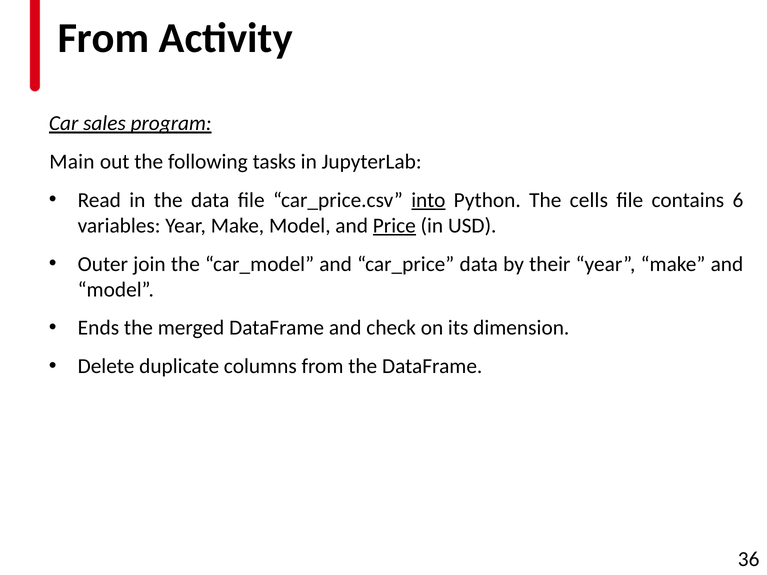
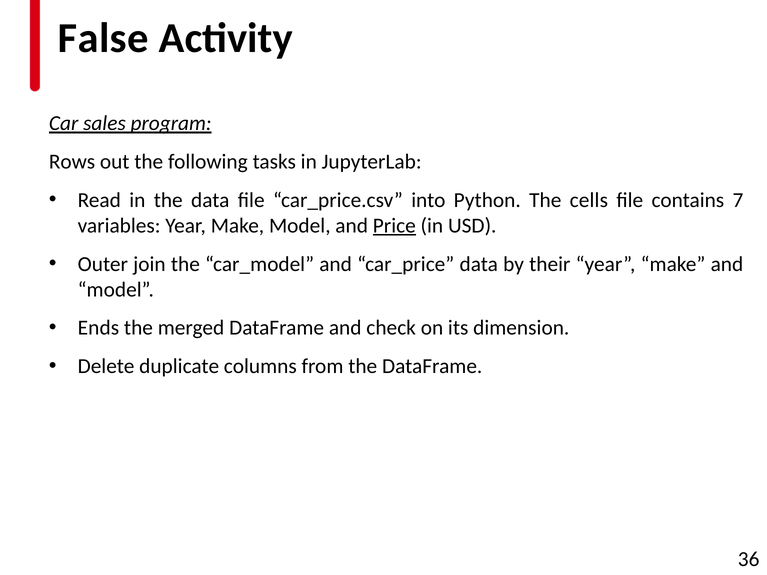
From: From -> False (103, 38)
Main: Main -> Rows (72, 162)
into underline: present -> none (428, 200)
6: 6 -> 7 (738, 200)
